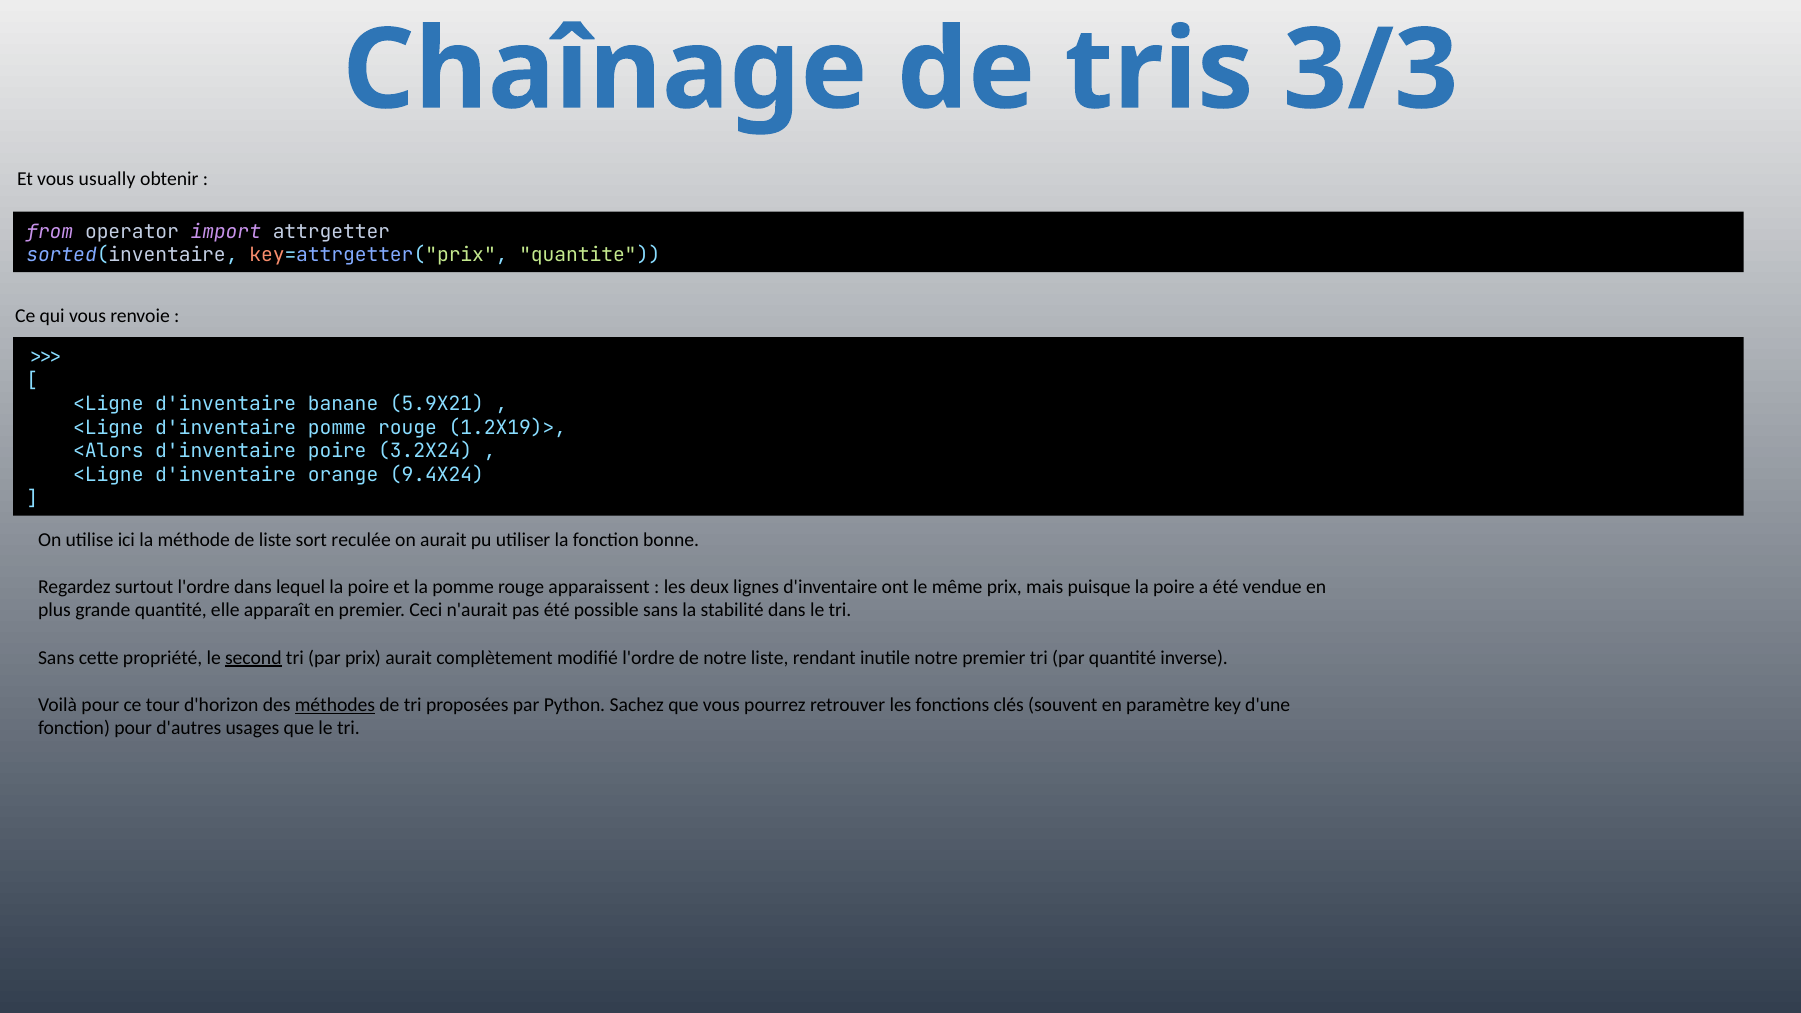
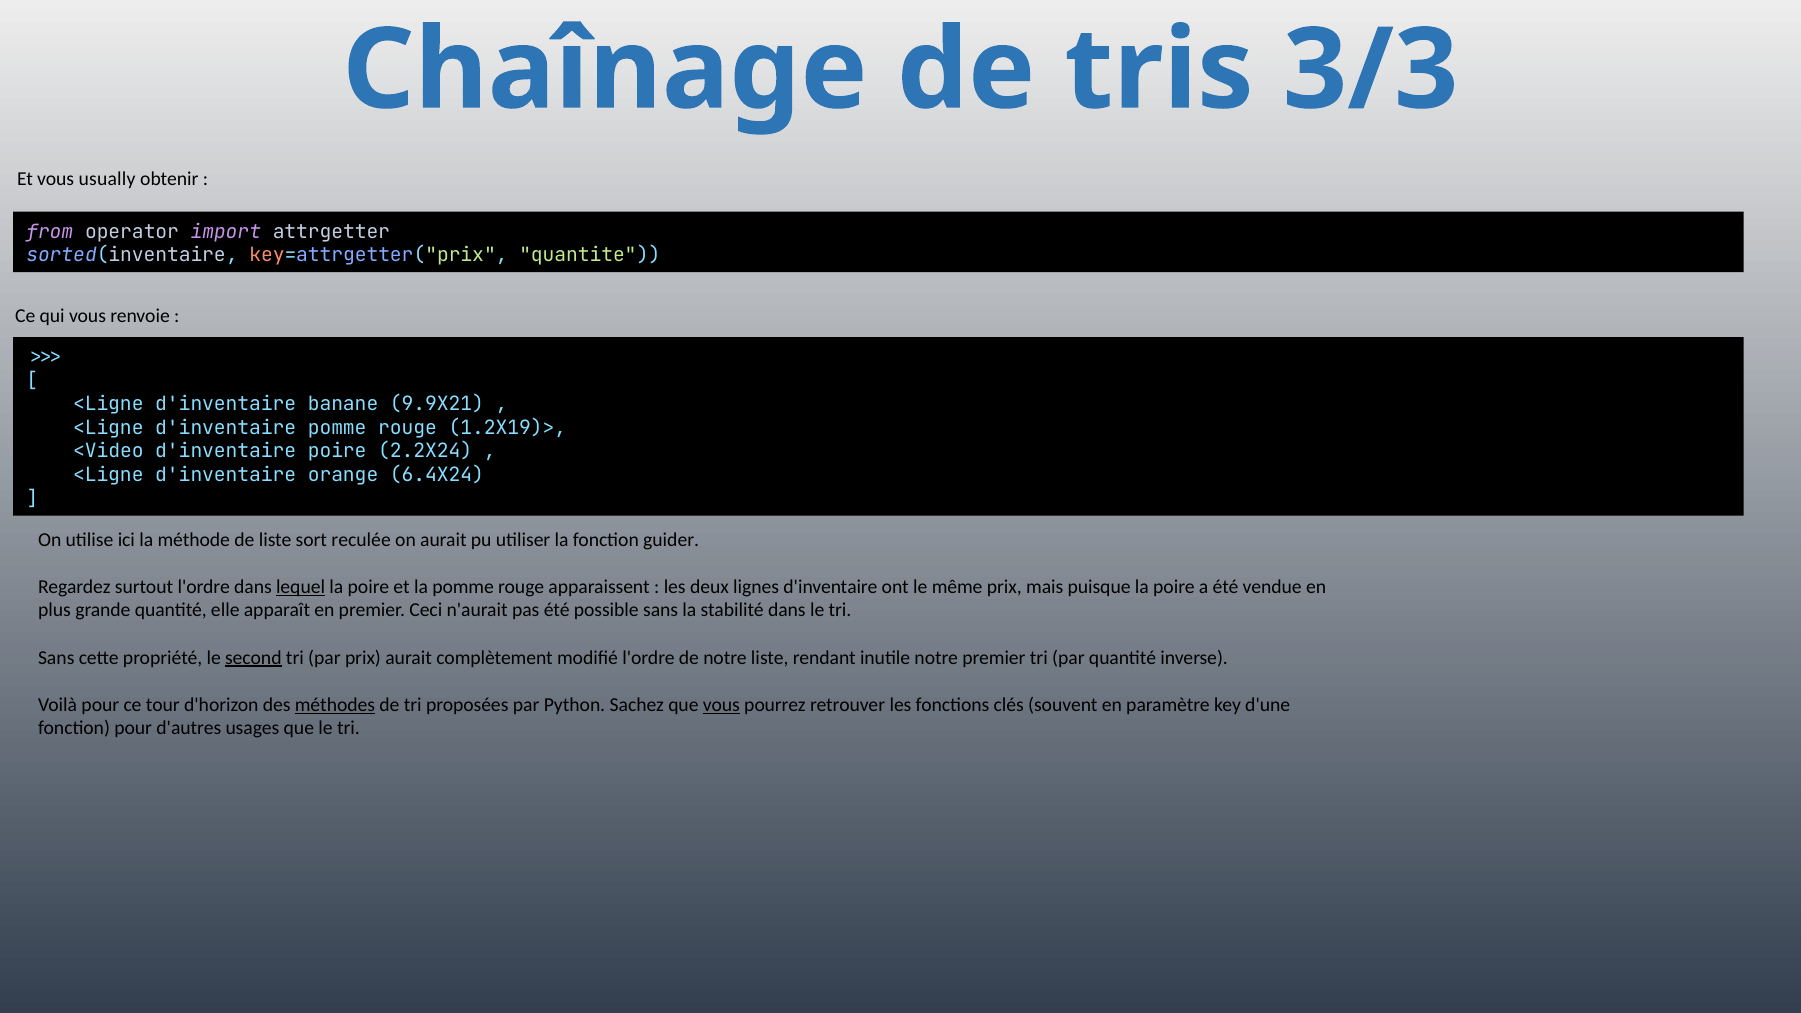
5.9X21)>: 5.9X21)> -> 9.9X21)> (449, 404)
<Alors: <Alors -> <Video (108, 451)
3.2X24)>: 3.2X24)> -> 2.2X24)> (437, 451)
9.4X24)>: 9.4X24)> -> 6.4X24)> (443, 475)
bonne: bonne -> guider (671, 540)
lequel underline: none -> present (301, 587)
vous underline: none -> present (721, 705)
